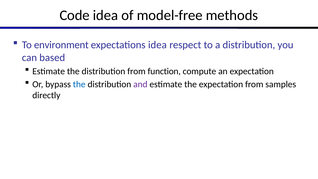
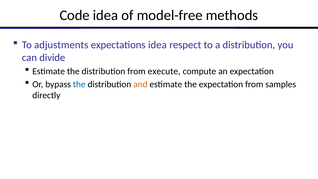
environment: environment -> adjustments (61, 45)
based: based -> divide (52, 57)
function: function -> execute (164, 71)
and colour: purple -> orange (140, 84)
